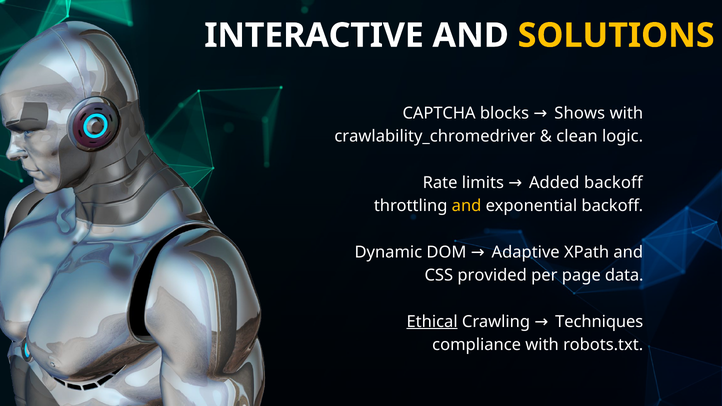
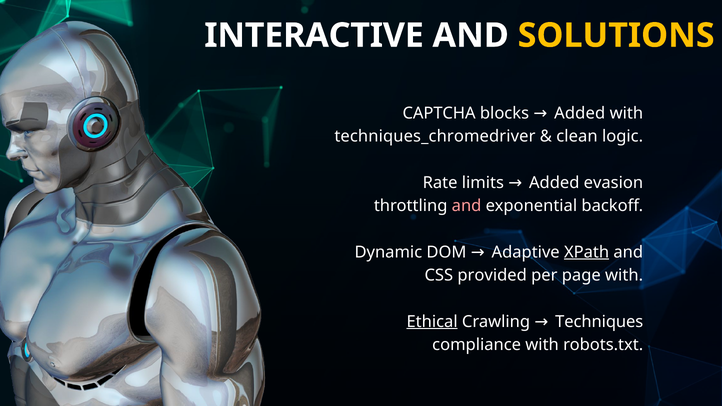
blocks Shows: Shows -> Added (580, 113)
crawlability_chromedriver: crawlability_chromedriver -> techniques_chromedriver (435, 136)
Added backoff: backoff -> evasion (613, 183)
and colour: yellow -> pink (467, 206)
XPath underline: none -> present (587, 252)
page data: data -> with (624, 275)
